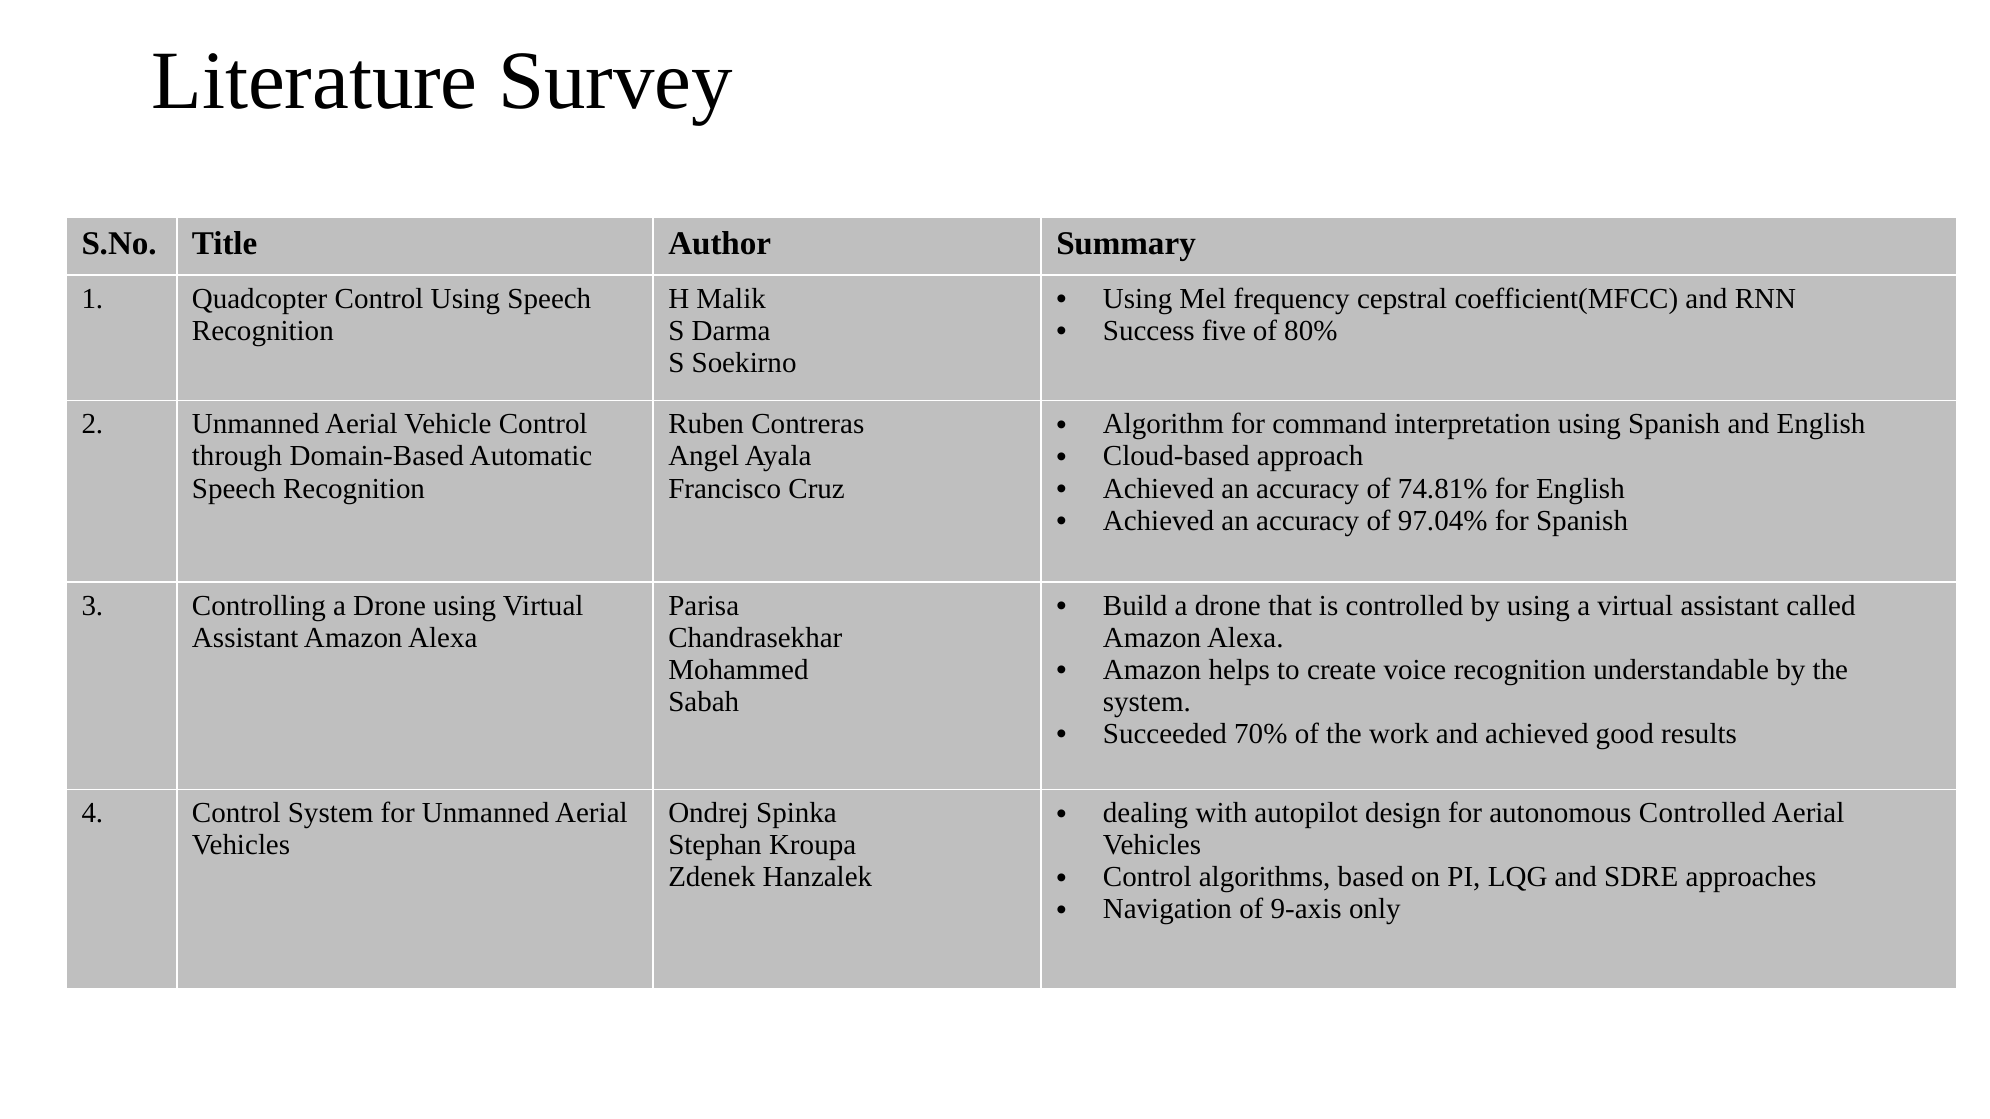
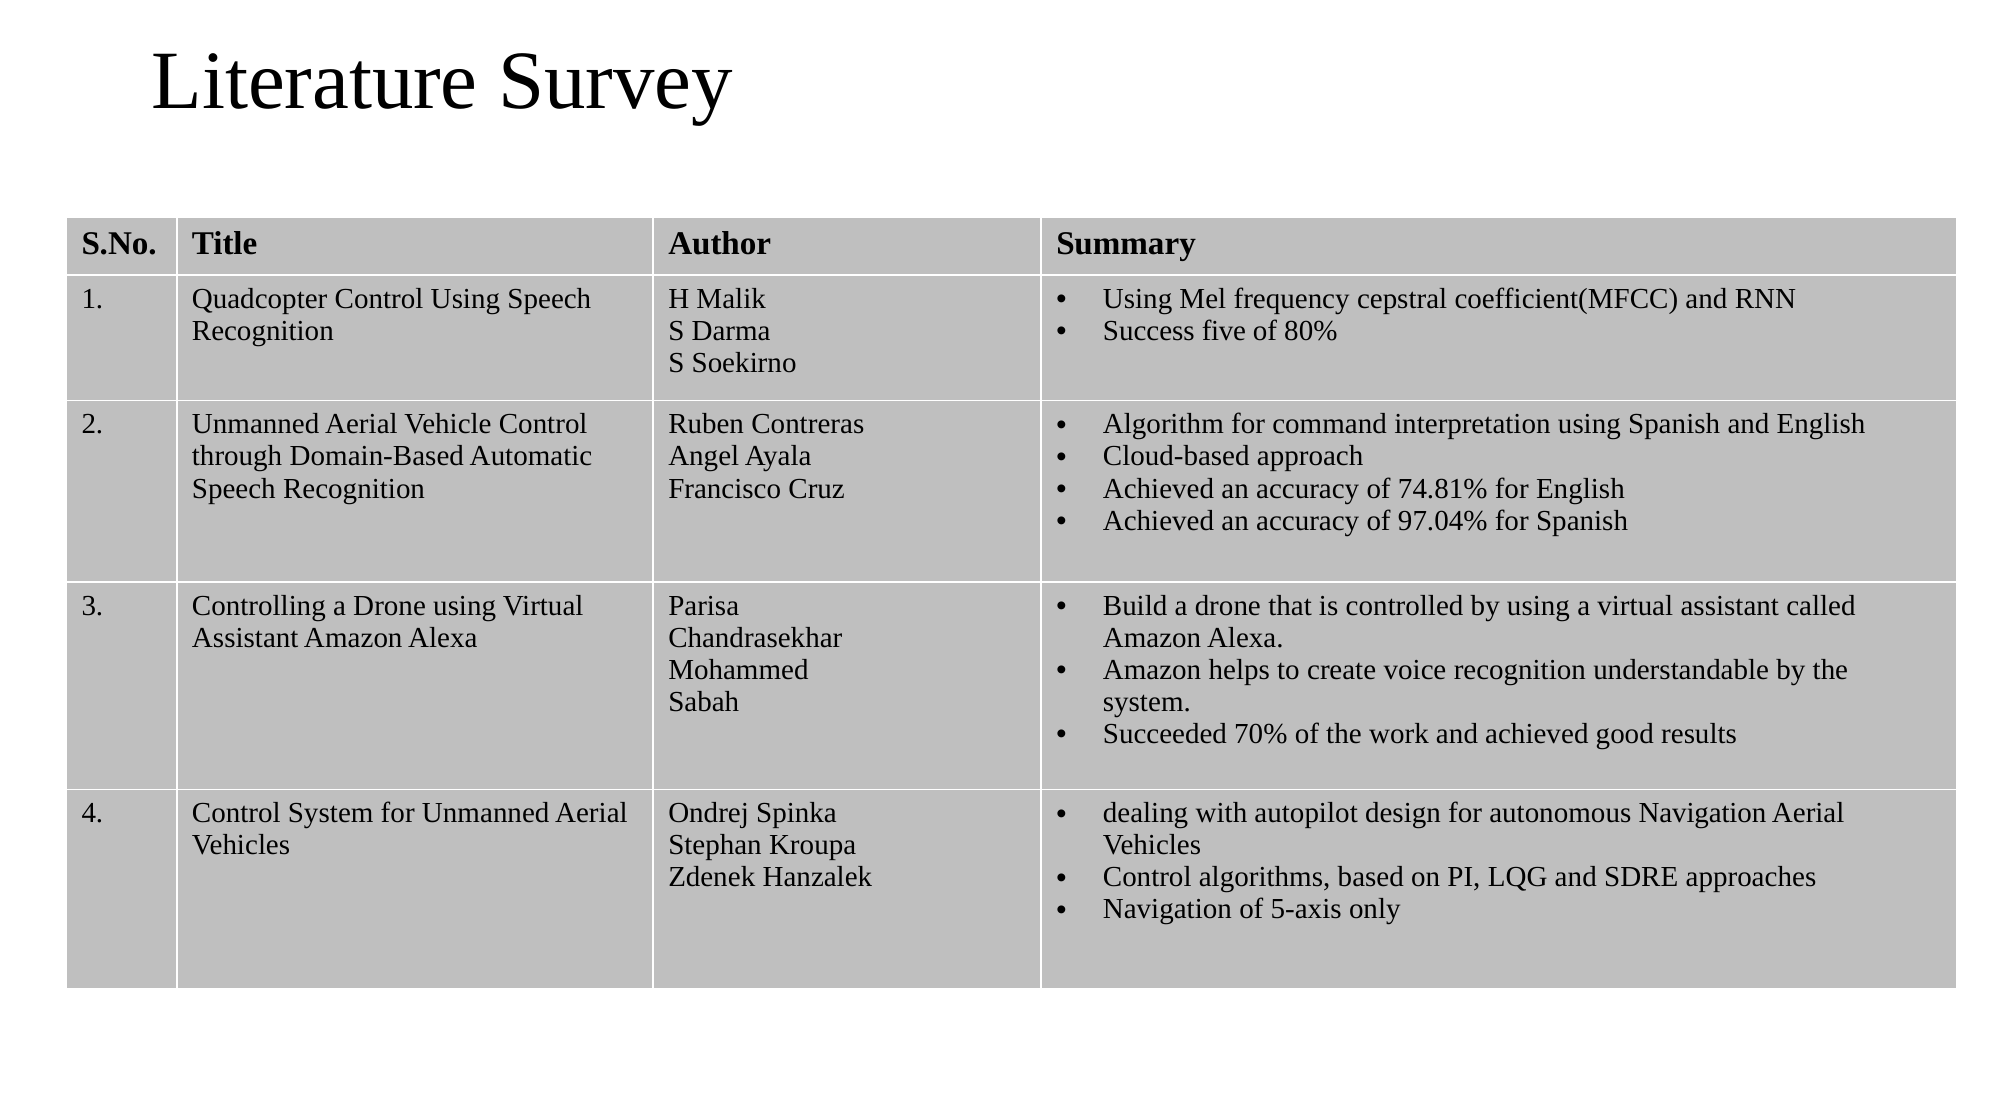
autonomous Controlled: Controlled -> Navigation (1702, 813)
9-axis: 9-axis -> 5-axis (1306, 910)
